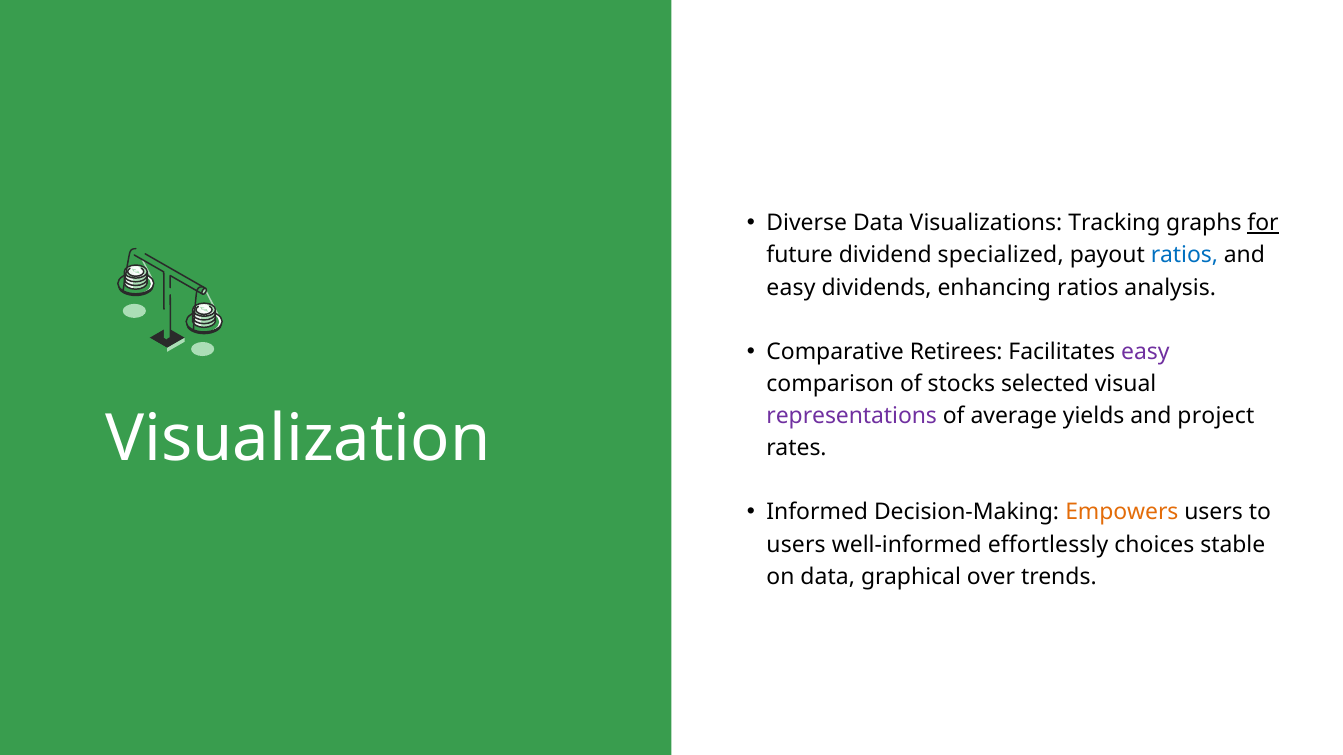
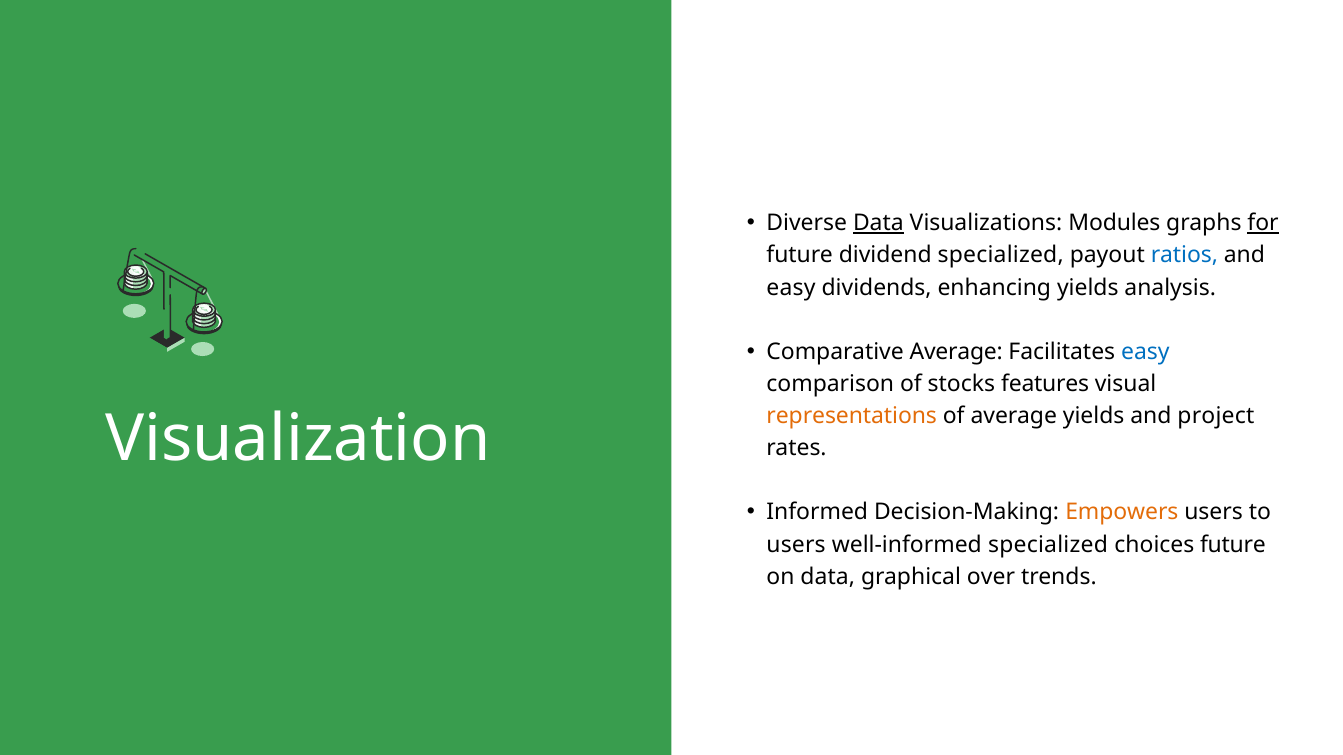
Data underline: none -> present (878, 223)
Tracking: Tracking -> Modules (1114, 223)
enhancing ratios: ratios -> yields (1088, 288)
Comparative Retirees: Retirees -> Average (956, 352)
easy colour: purple -> blue (1145, 352)
selected: selected -> features (1045, 384)
representations colour: purple -> orange (852, 416)
well-informed effortlessly: effortlessly -> specialized (1048, 545)
choices stable: stable -> future (1233, 545)
